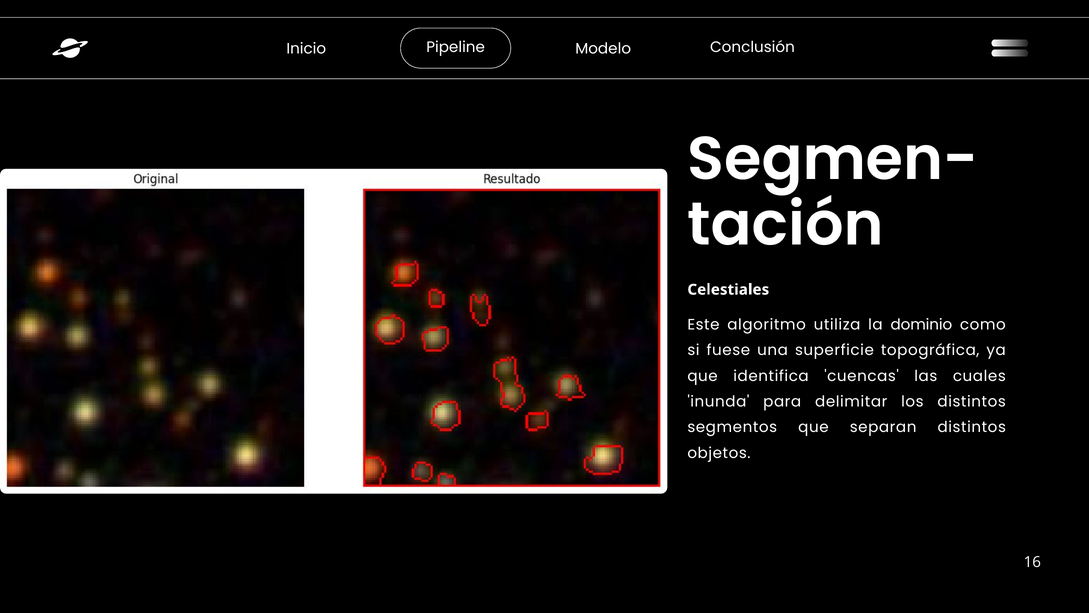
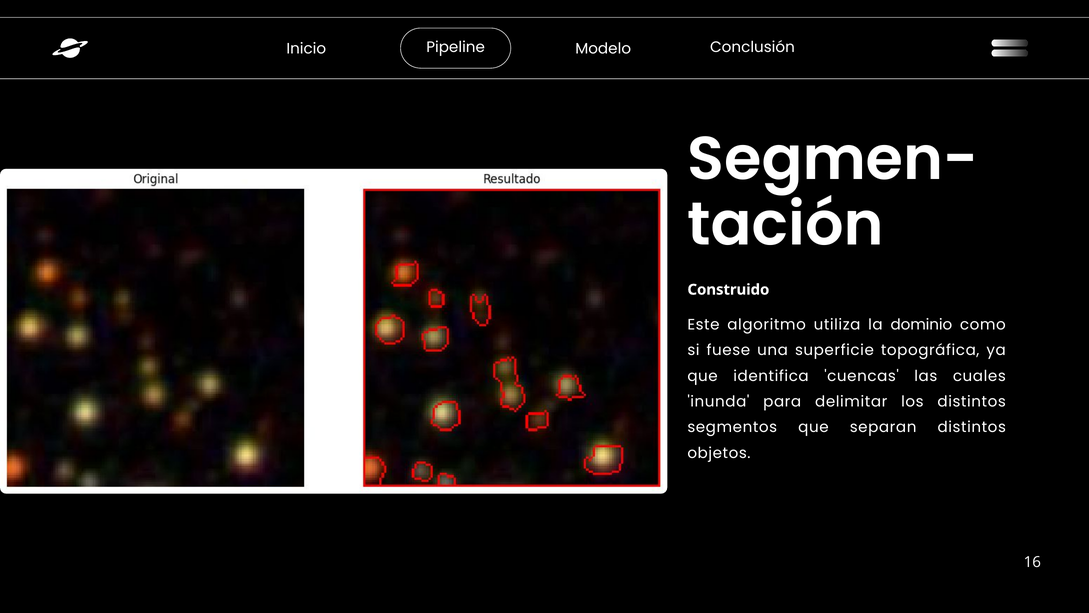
Celestiales: Celestiales -> Construido (728, 289)
